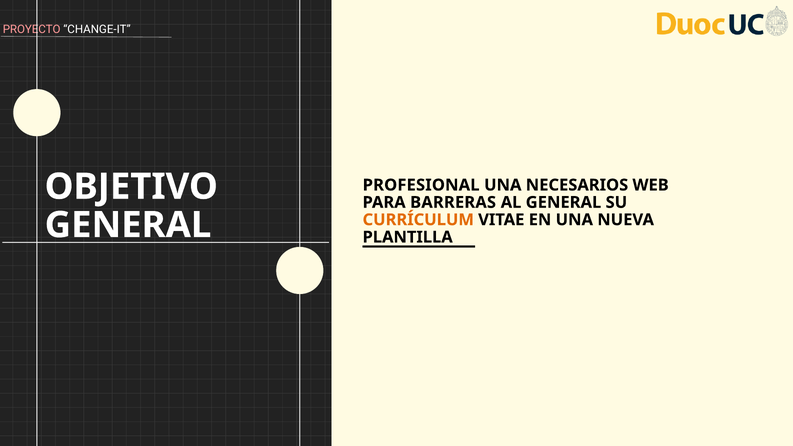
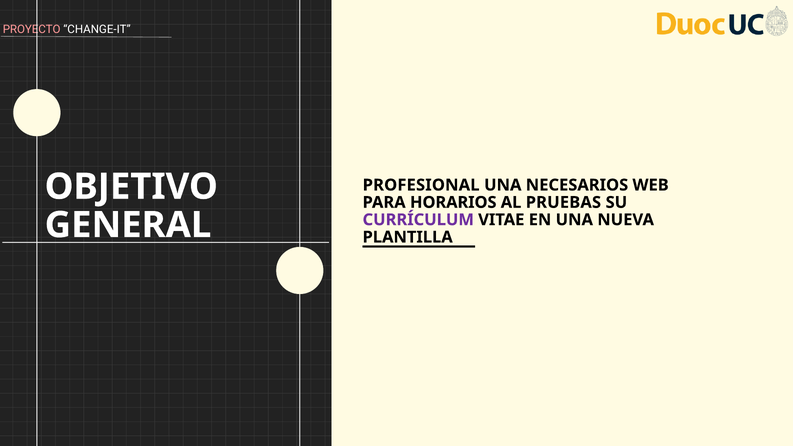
BARRERAS: BARRERAS -> HORARIOS (453, 202)
AL GENERAL: GENERAL -> PRUEBAS (563, 202)
CURRÍCULUM colour: orange -> purple (418, 220)
